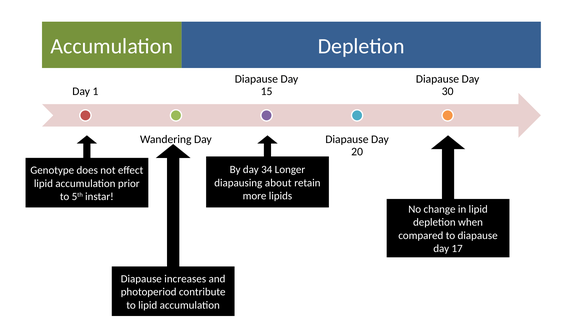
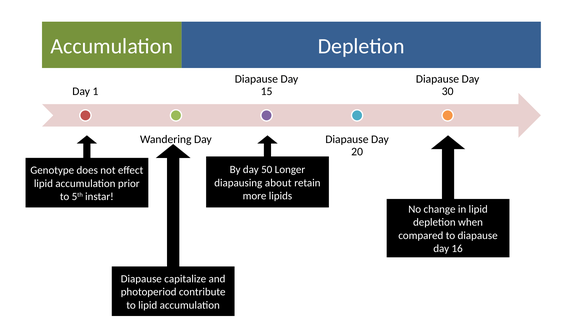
34: 34 -> 50 (267, 170)
17: 17 -> 16 (457, 249)
increases: increases -> capitalize (185, 279)
